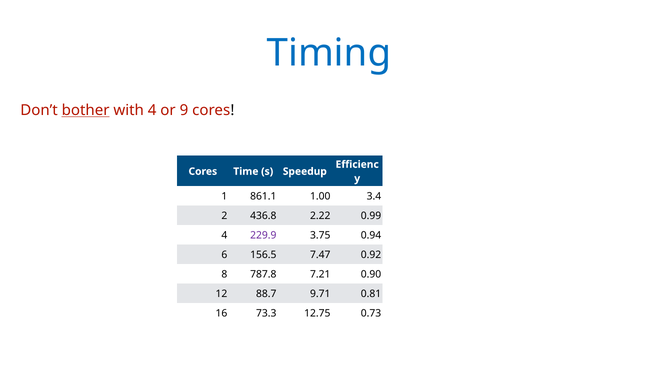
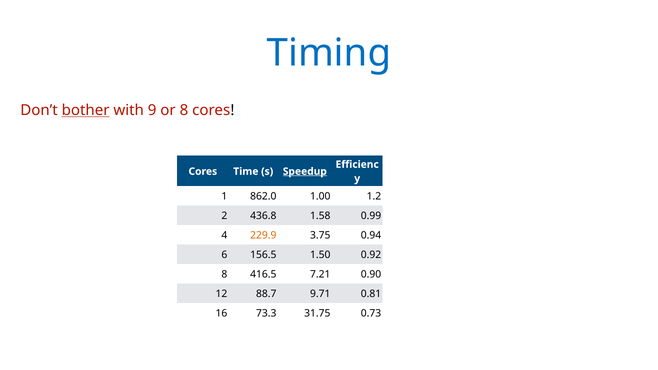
with 4: 4 -> 9 (152, 110)
or 9: 9 -> 8 (184, 110)
Speedup underline: none -> present (305, 171)
861.1: 861.1 -> 862.0 (263, 197)
3.4: 3.4 -> 1.2 (374, 197)
2.22: 2.22 -> 1.58 (320, 216)
229.9 colour: purple -> orange (263, 236)
7.47: 7.47 -> 1.50 (320, 255)
787.8: 787.8 -> 416.5 (263, 274)
12.75: 12.75 -> 31.75 (317, 313)
